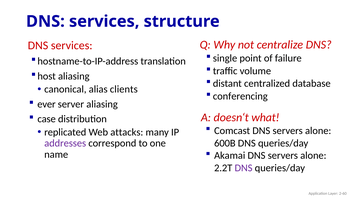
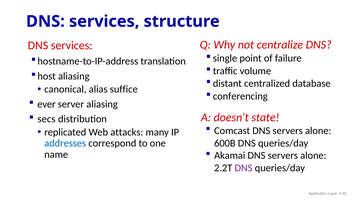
clients: clients -> suffice (124, 89)
what: what -> state (265, 118)
case: case -> secs (47, 119)
addresses colour: purple -> blue (65, 143)
